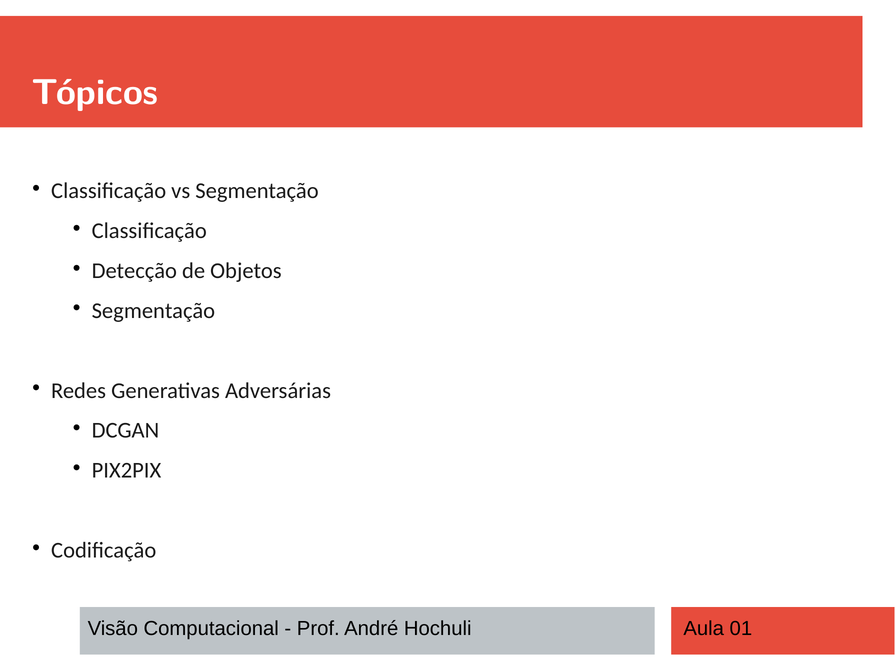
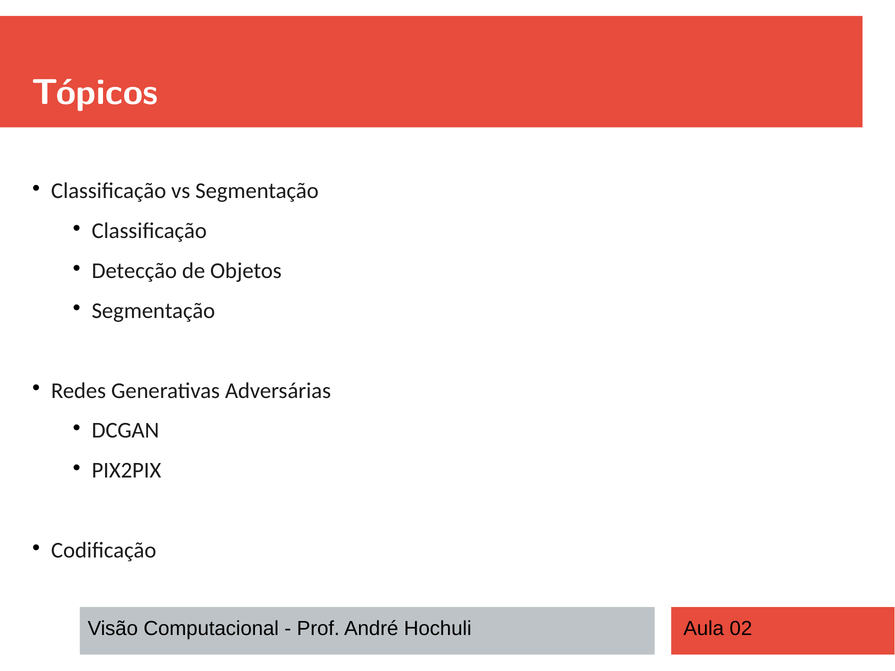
01: 01 -> 02 (741, 629)
